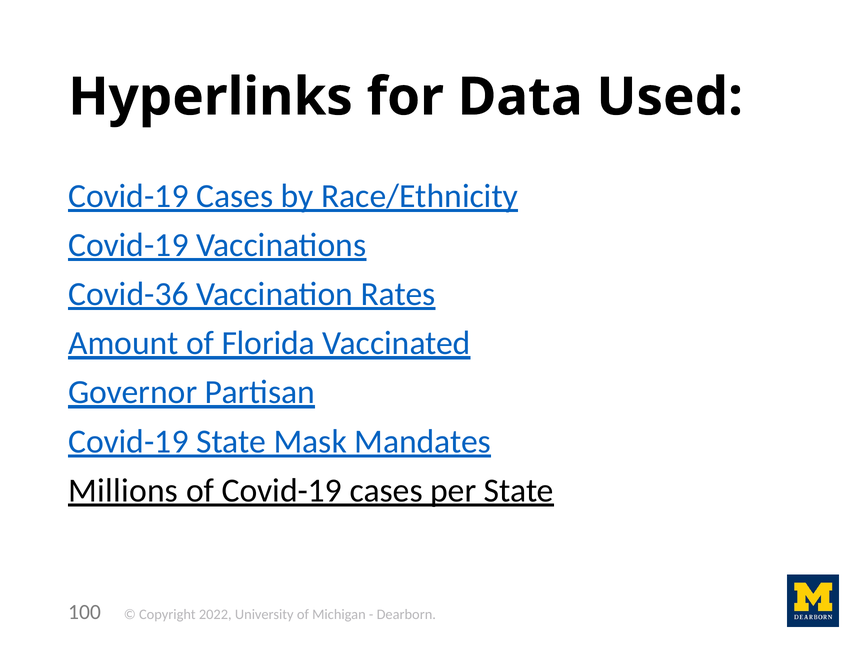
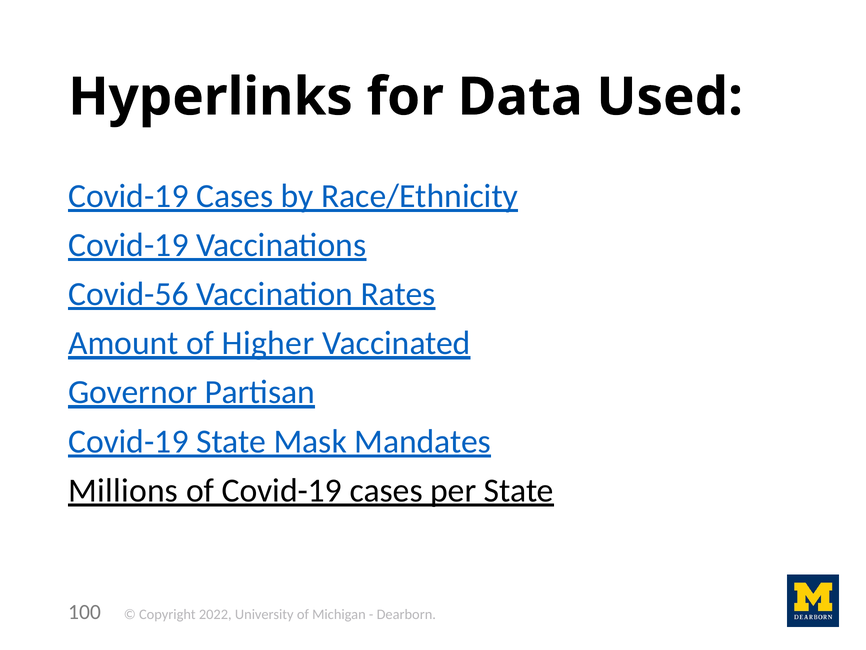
Covid-36: Covid-36 -> Covid-56 (128, 294)
Florida: Florida -> Higher (268, 343)
